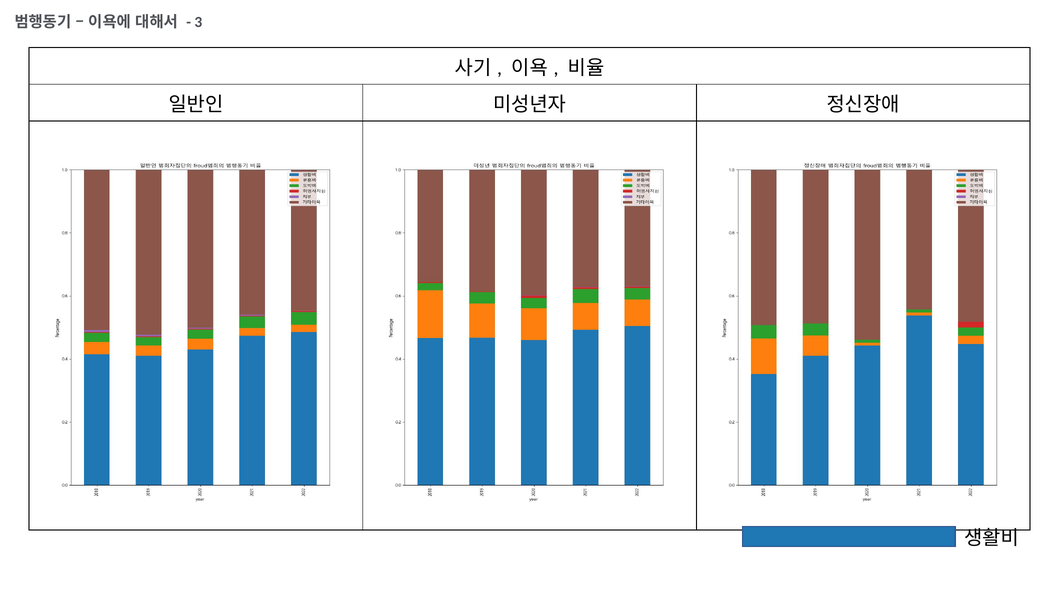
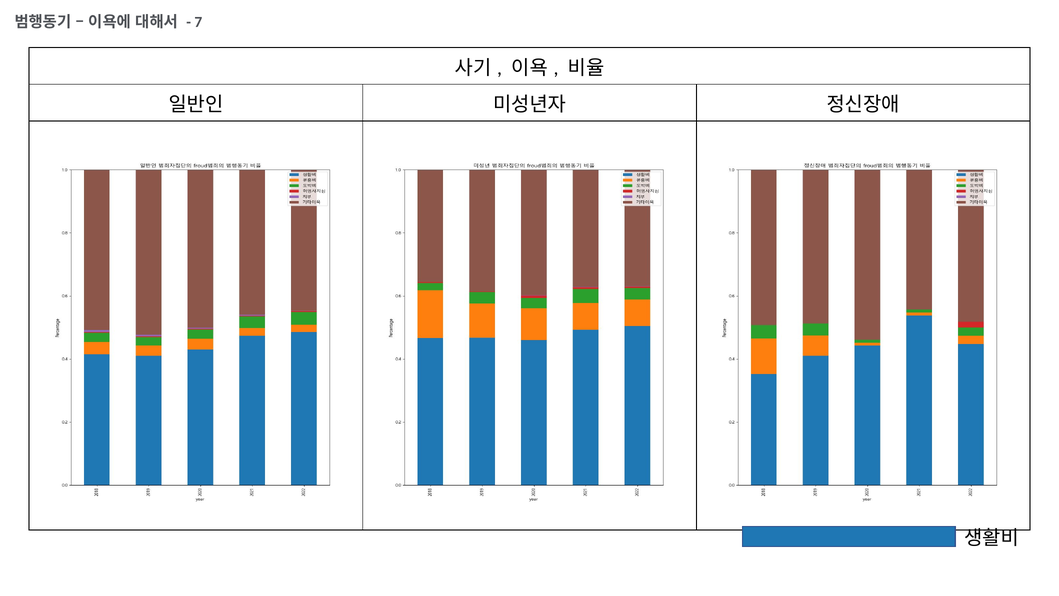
3: 3 -> 7 (198, 22)
